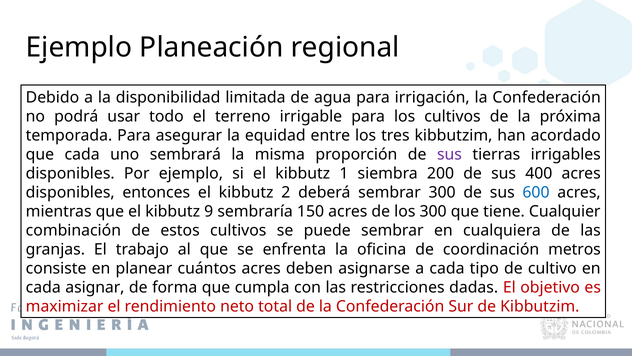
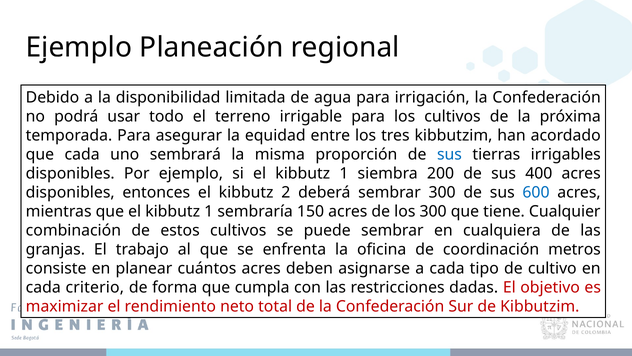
sus colour: purple -> blue (449, 154)
que el kibbutz 9: 9 -> 1 (209, 211)
asignar: asignar -> criterio (95, 287)
